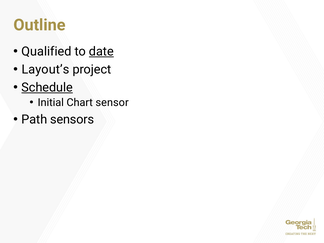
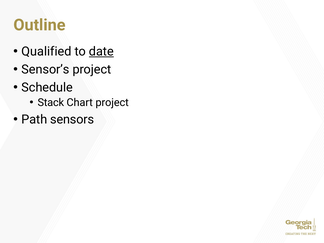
Layout’s: Layout’s -> Sensor’s (45, 69)
Schedule underline: present -> none (47, 88)
Initial: Initial -> Stack (51, 102)
Chart sensor: sensor -> project (112, 102)
